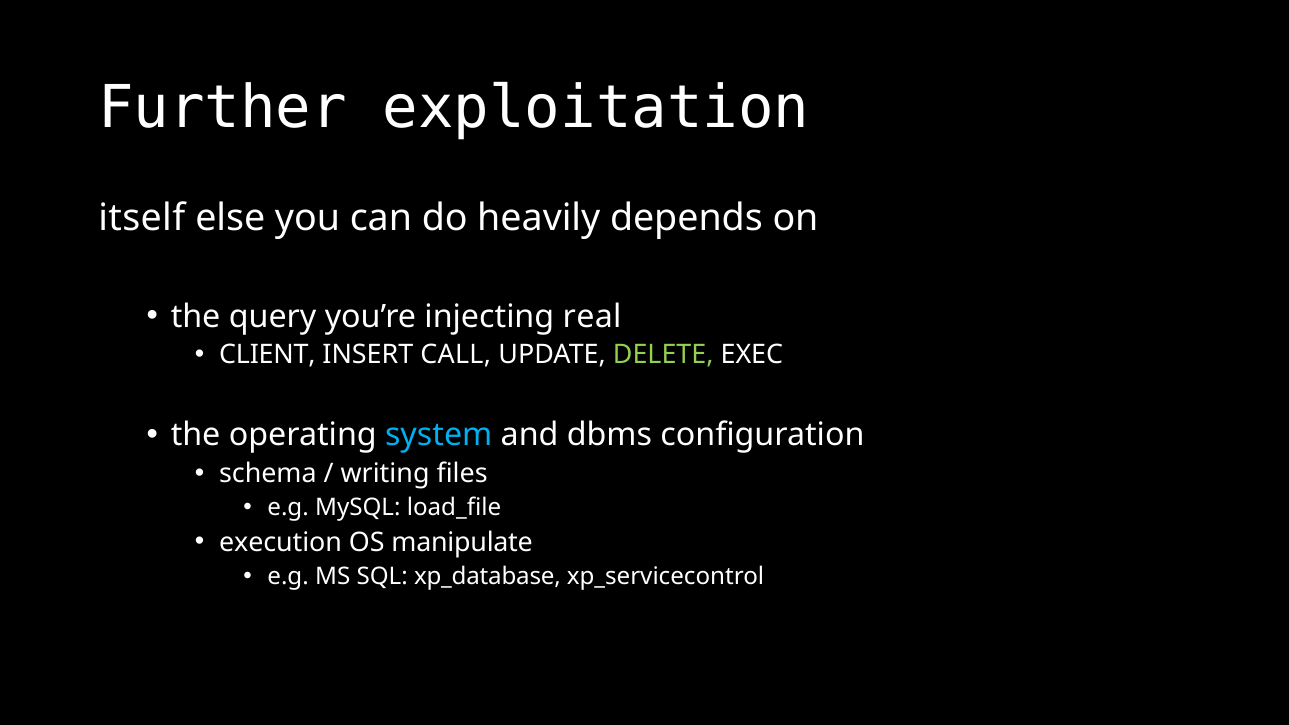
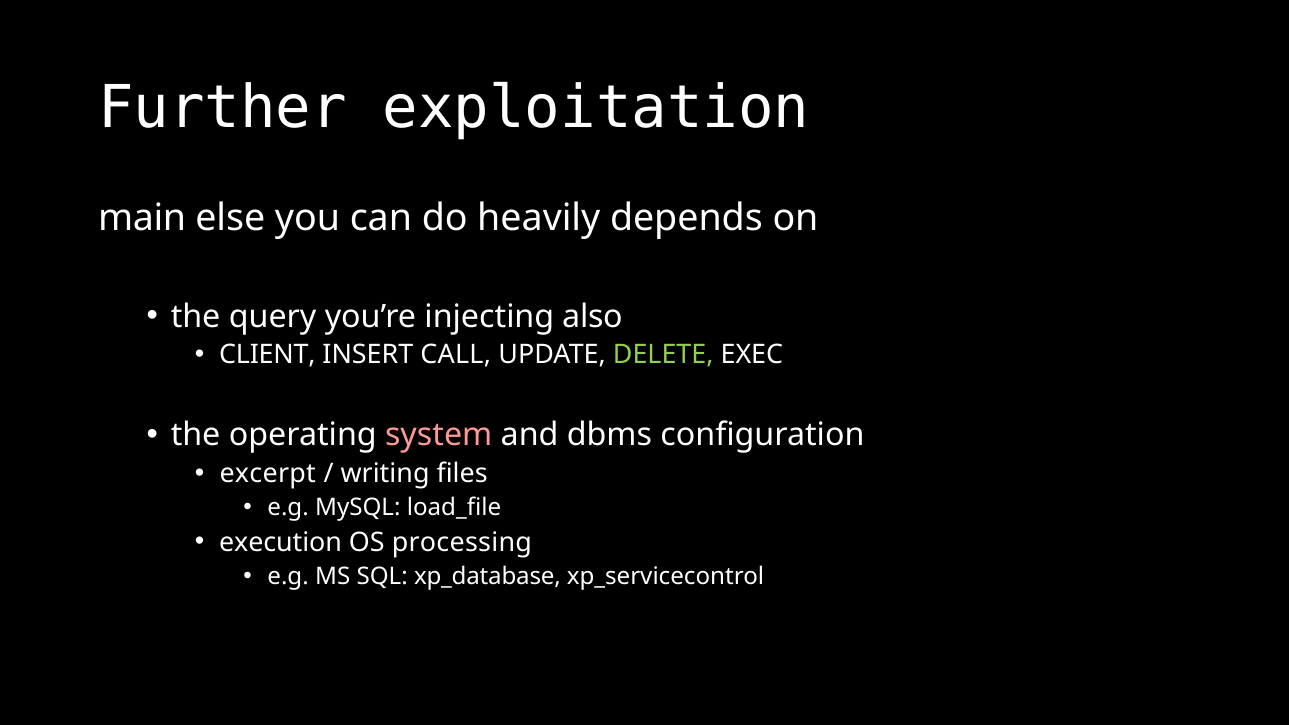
itself: itself -> main (142, 218)
real: real -> also (592, 316)
system colour: light blue -> pink (439, 435)
schema: schema -> excerpt (268, 474)
manipulate: manipulate -> processing (462, 542)
